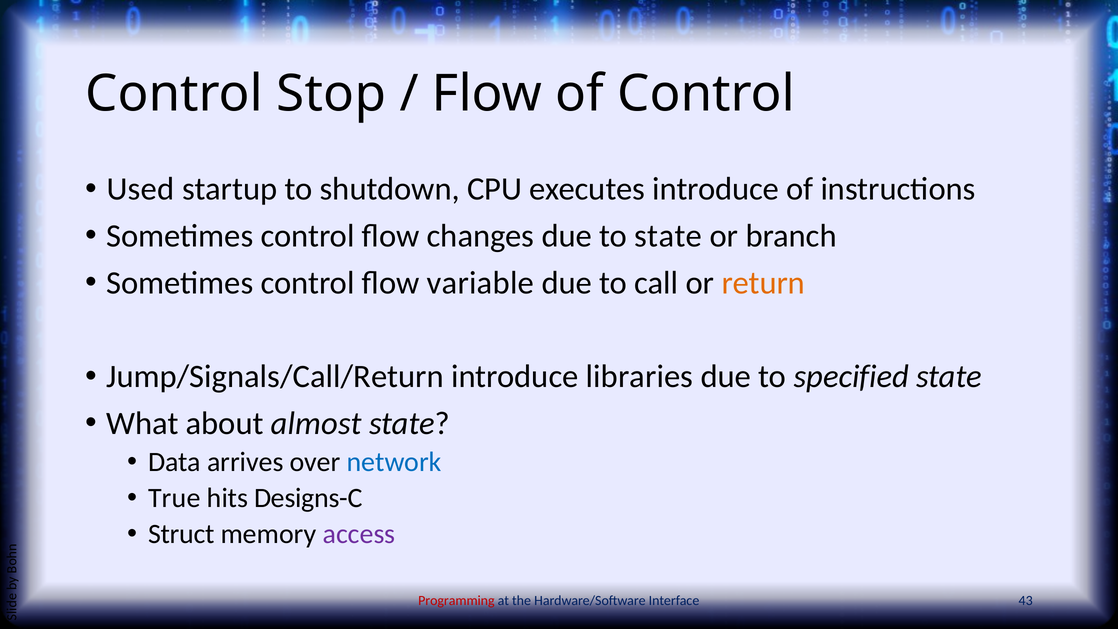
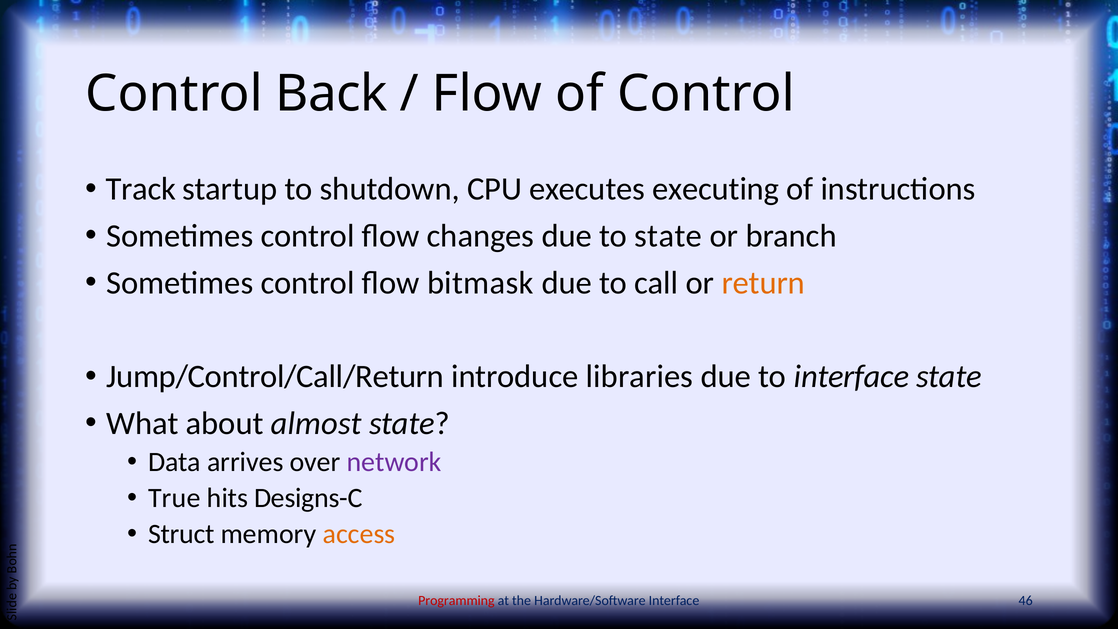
Stop: Stop -> Back (332, 94)
Used: Used -> Track (141, 189)
executes introduce: introduce -> executing (716, 189)
variable: variable -> bitmask (480, 283)
Jump/Signals/Call/Return: Jump/Signals/Call/Return -> Jump/Control/Call/Return (275, 377)
to specified: specified -> interface (851, 377)
network colour: blue -> purple (394, 462)
access colour: purple -> orange (359, 534)
43: 43 -> 46 (1026, 600)
